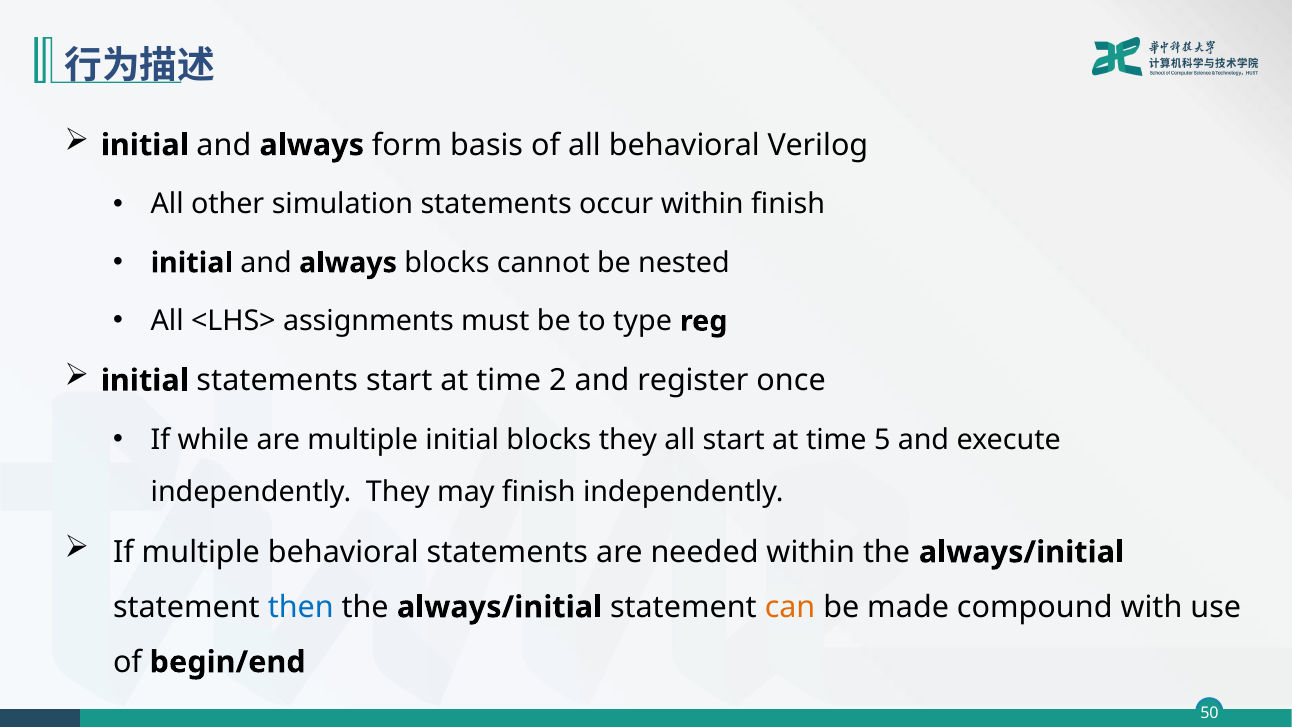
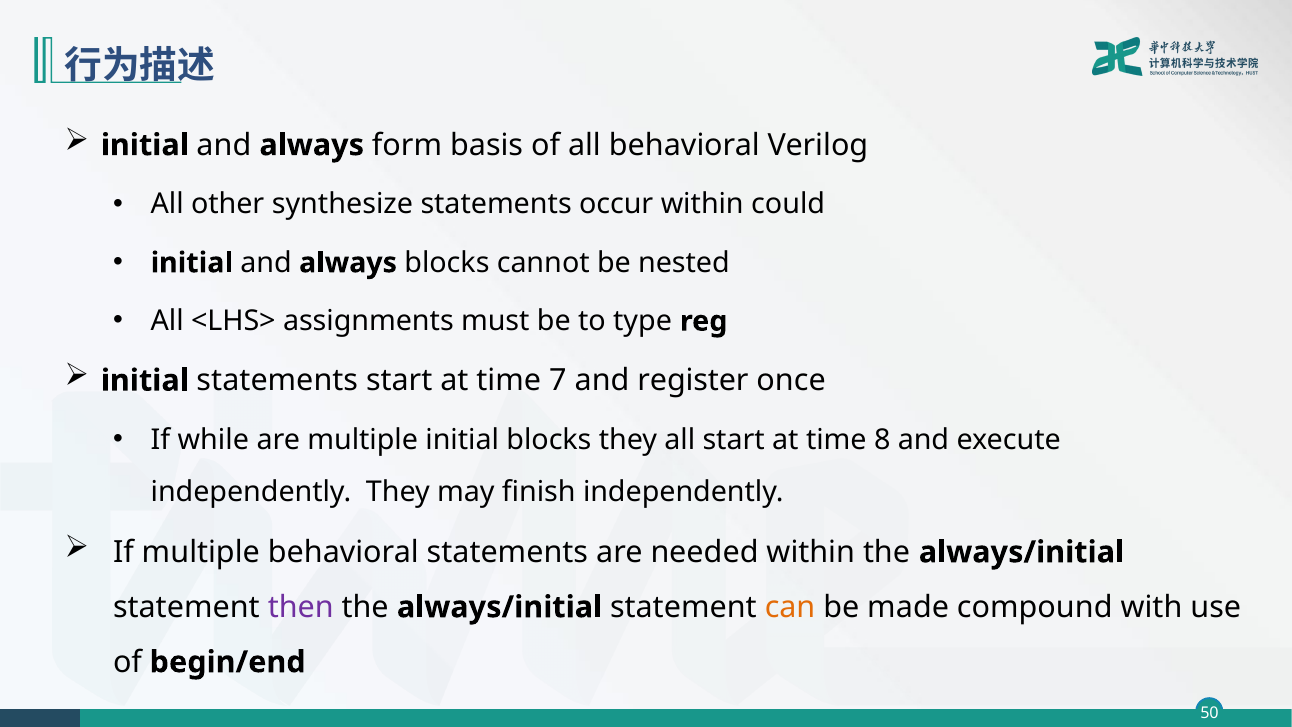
simulation: simulation -> synthesize (342, 204)
within finish: finish -> could (788, 204)
2: 2 -> 7 (558, 380)
5: 5 -> 8 (882, 440)
then colour: blue -> purple (301, 607)
